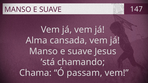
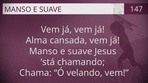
passam: passam -> velando (85, 73)
